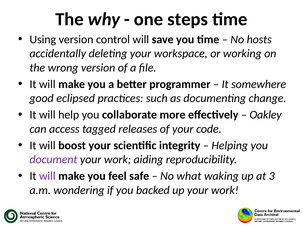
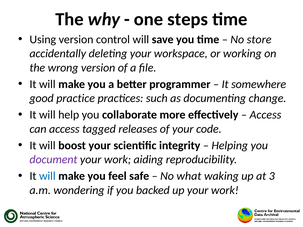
hosts: hosts -> store (259, 39)
eclipsed: eclipsed -> practice (76, 98)
Oakley: Oakley -> Access (265, 115)
will colour: purple -> blue (47, 176)
